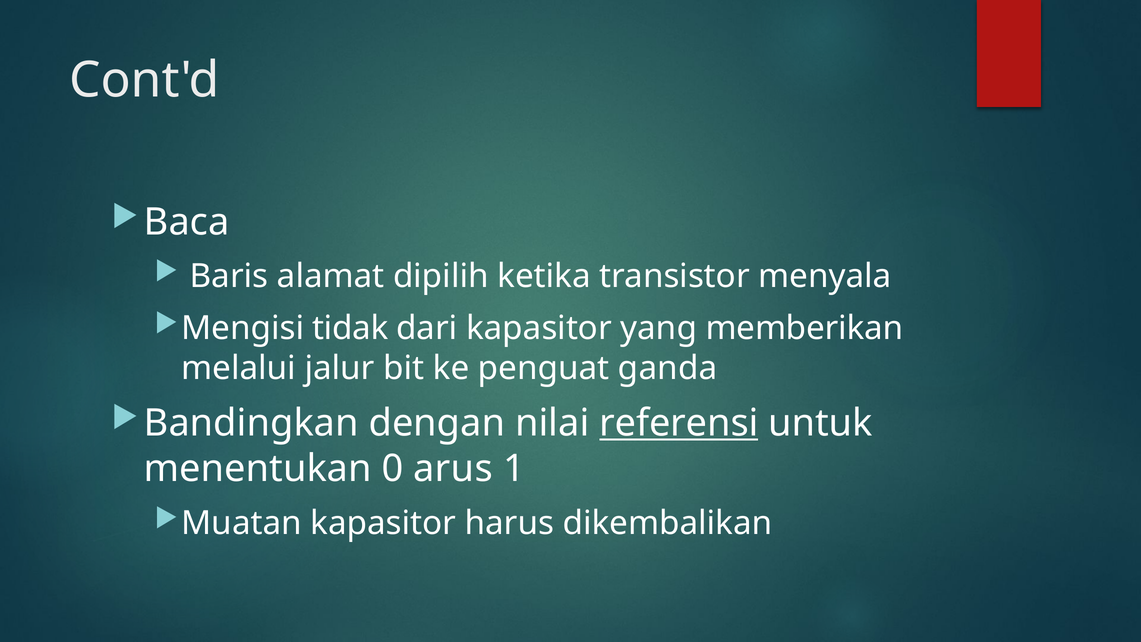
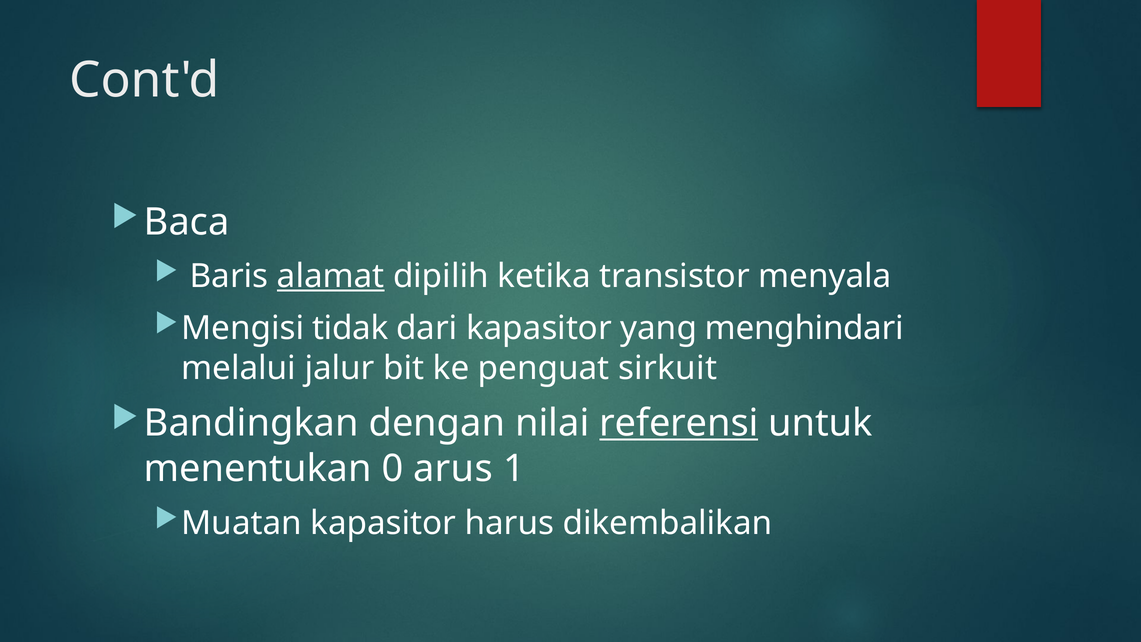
alamat underline: none -> present (331, 276)
memberikan: memberikan -> menghindari (804, 328)
ganda: ganda -> sirkuit (668, 368)
